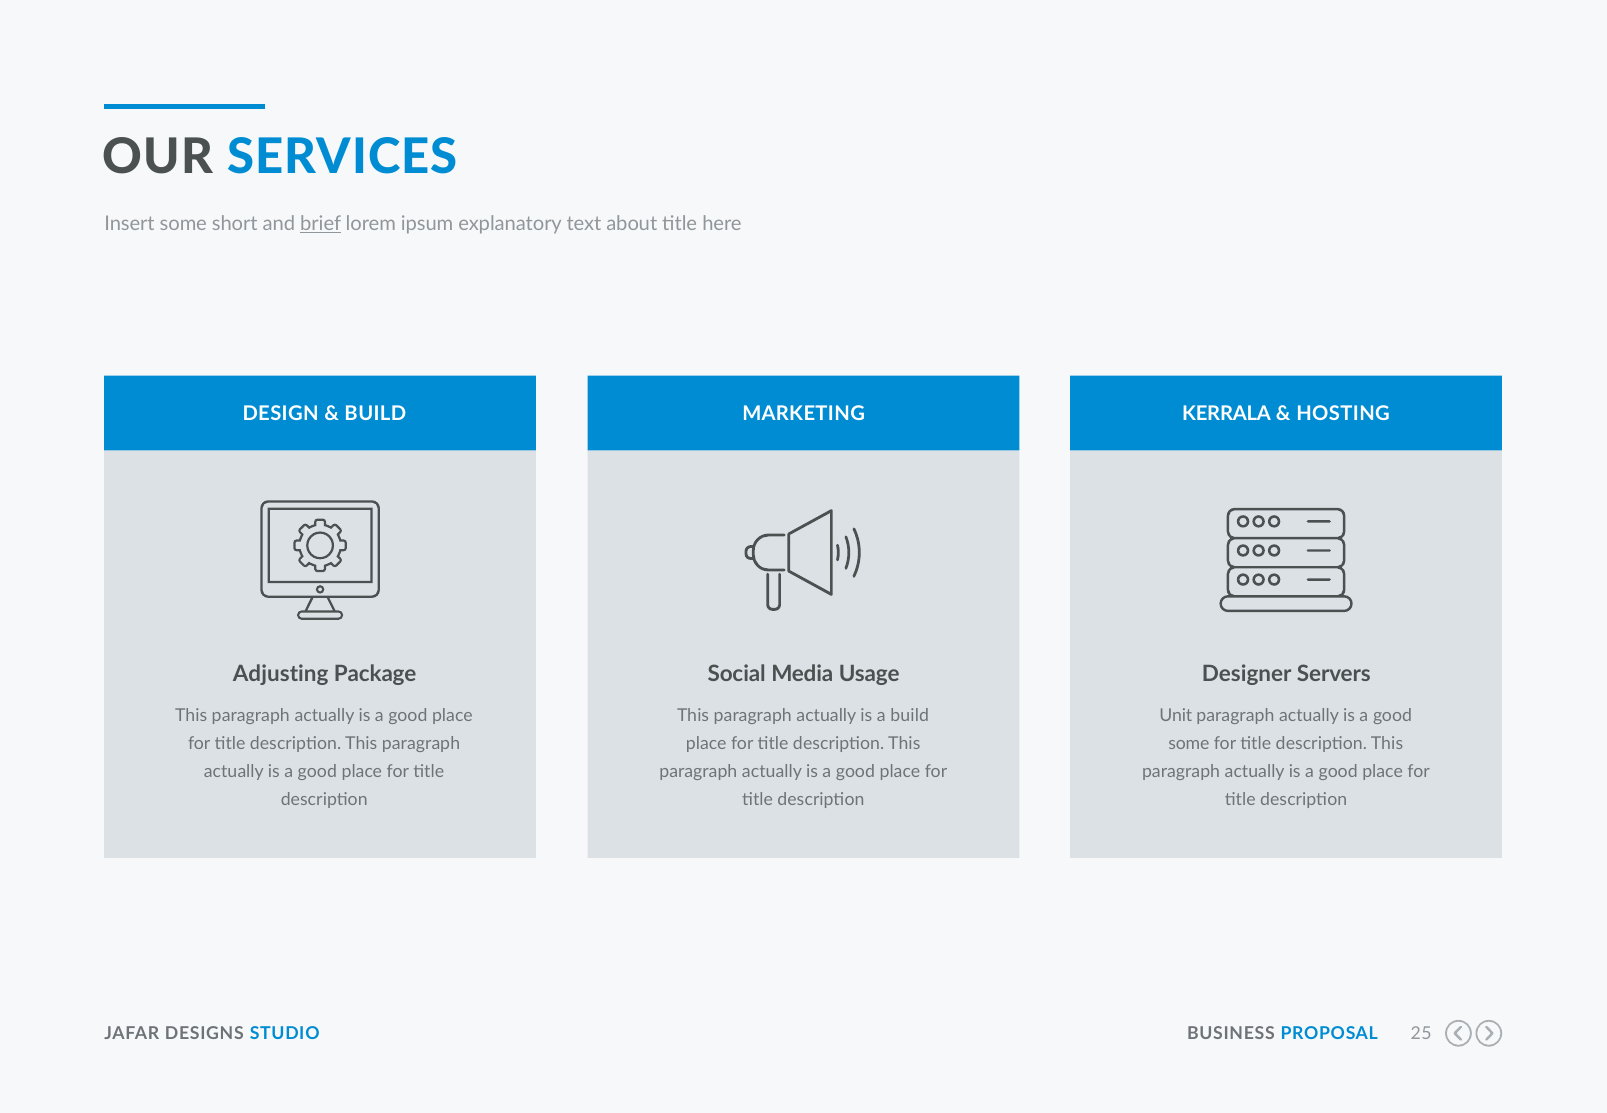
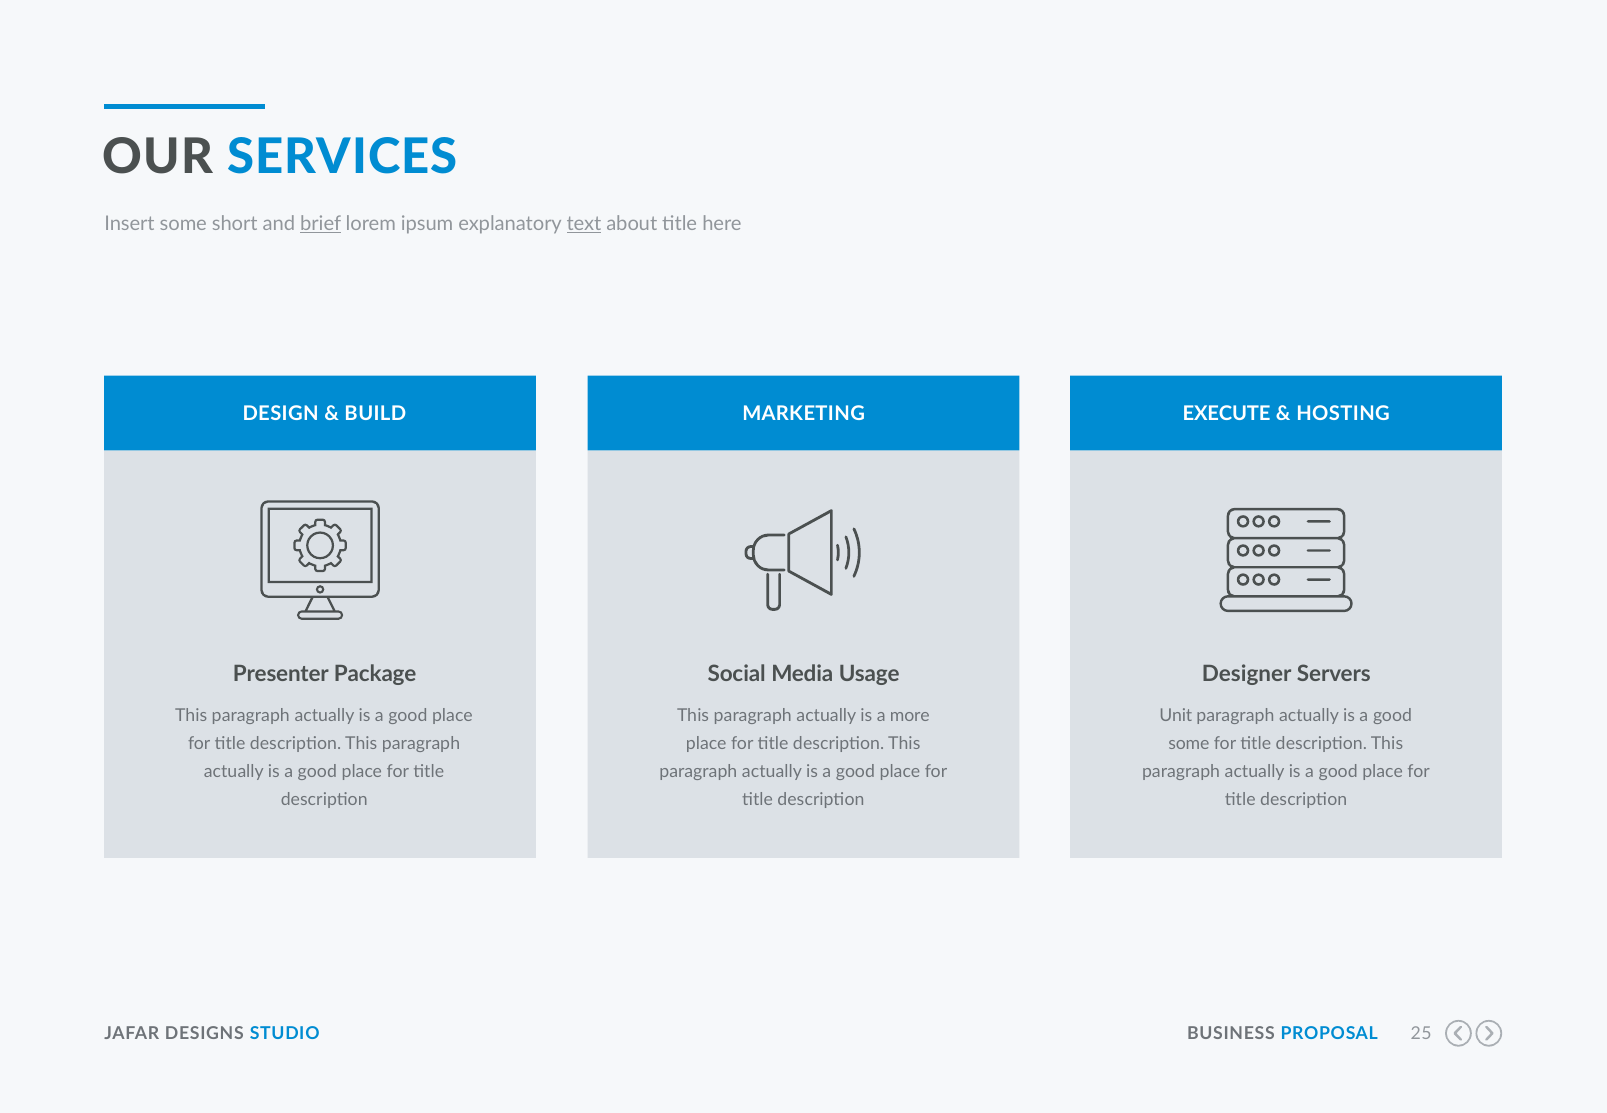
text underline: none -> present (584, 224)
KERRALA: KERRALA -> EXECUTE (1227, 414)
Adjusting: Adjusting -> Presenter (281, 674)
a build: build -> more (910, 716)
